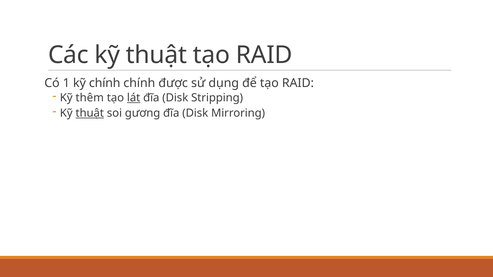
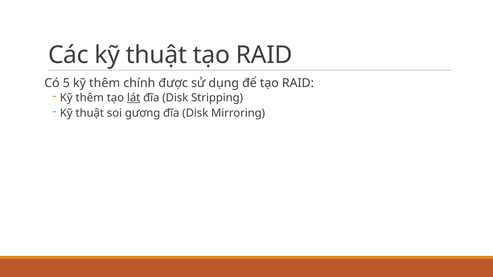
1: 1 -> 5 (66, 83)
chính: chính -> thêm (105, 83)
thuật underline: present -> none (90, 113)
